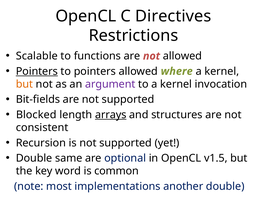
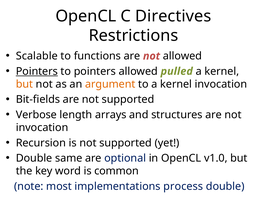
where: where -> pulled (177, 71)
argument colour: purple -> orange (110, 84)
Blocked: Blocked -> Verbose (36, 115)
arrays underline: present -> none (111, 115)
consistent: consistent -> invocation (42, 128)
v1.5: v1.5 -> v1.0 (216, 158)
another: another -> process (183, 187)
